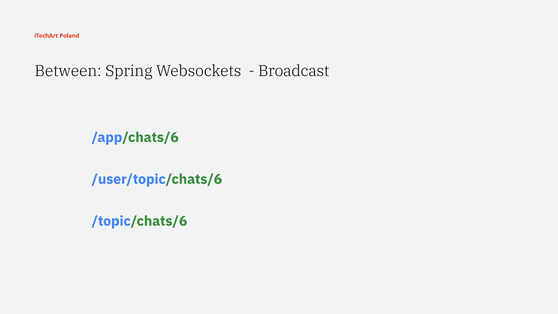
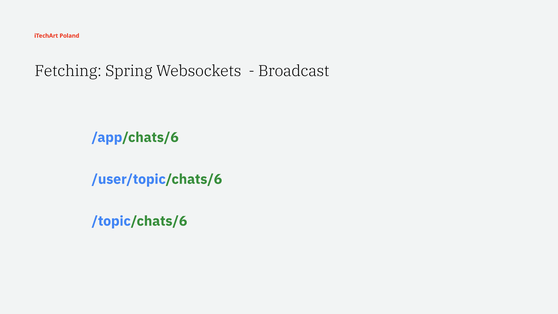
Between: Between -> Fetching (68, 71)
